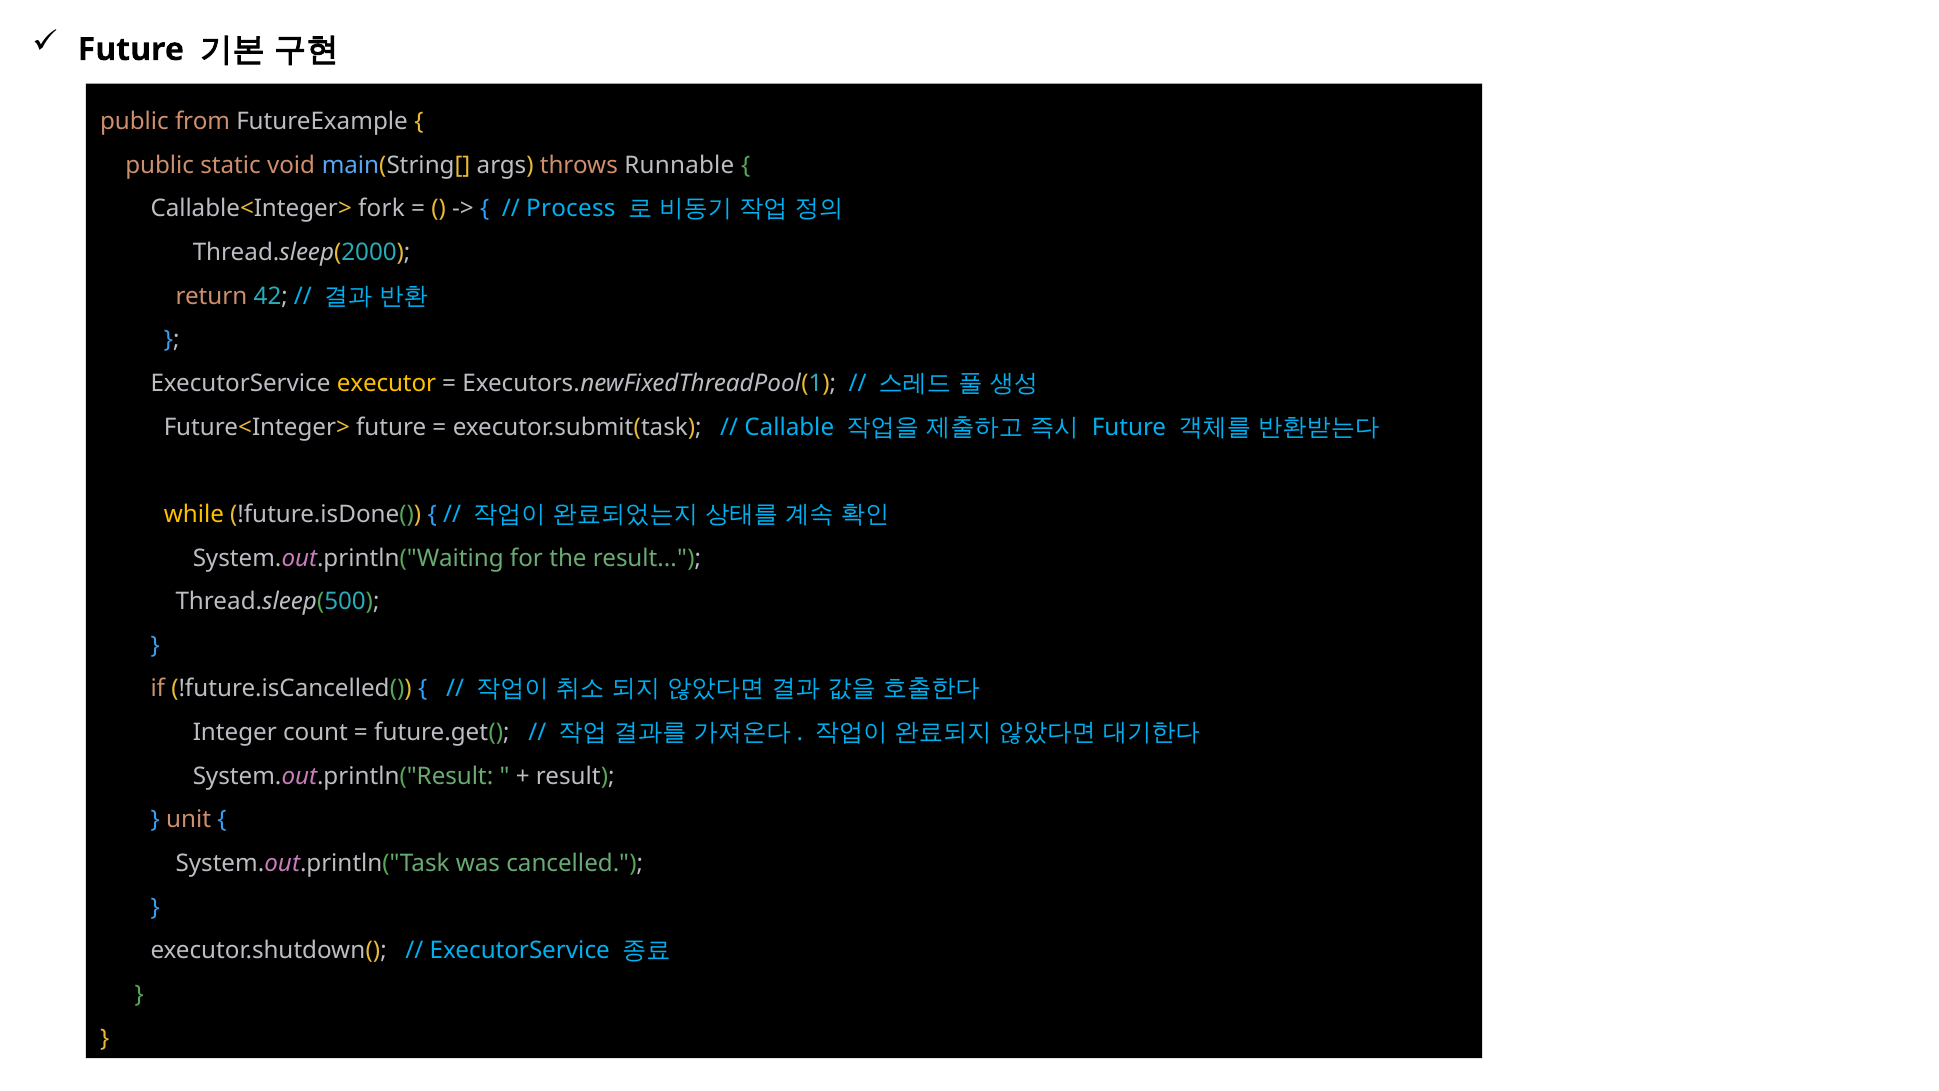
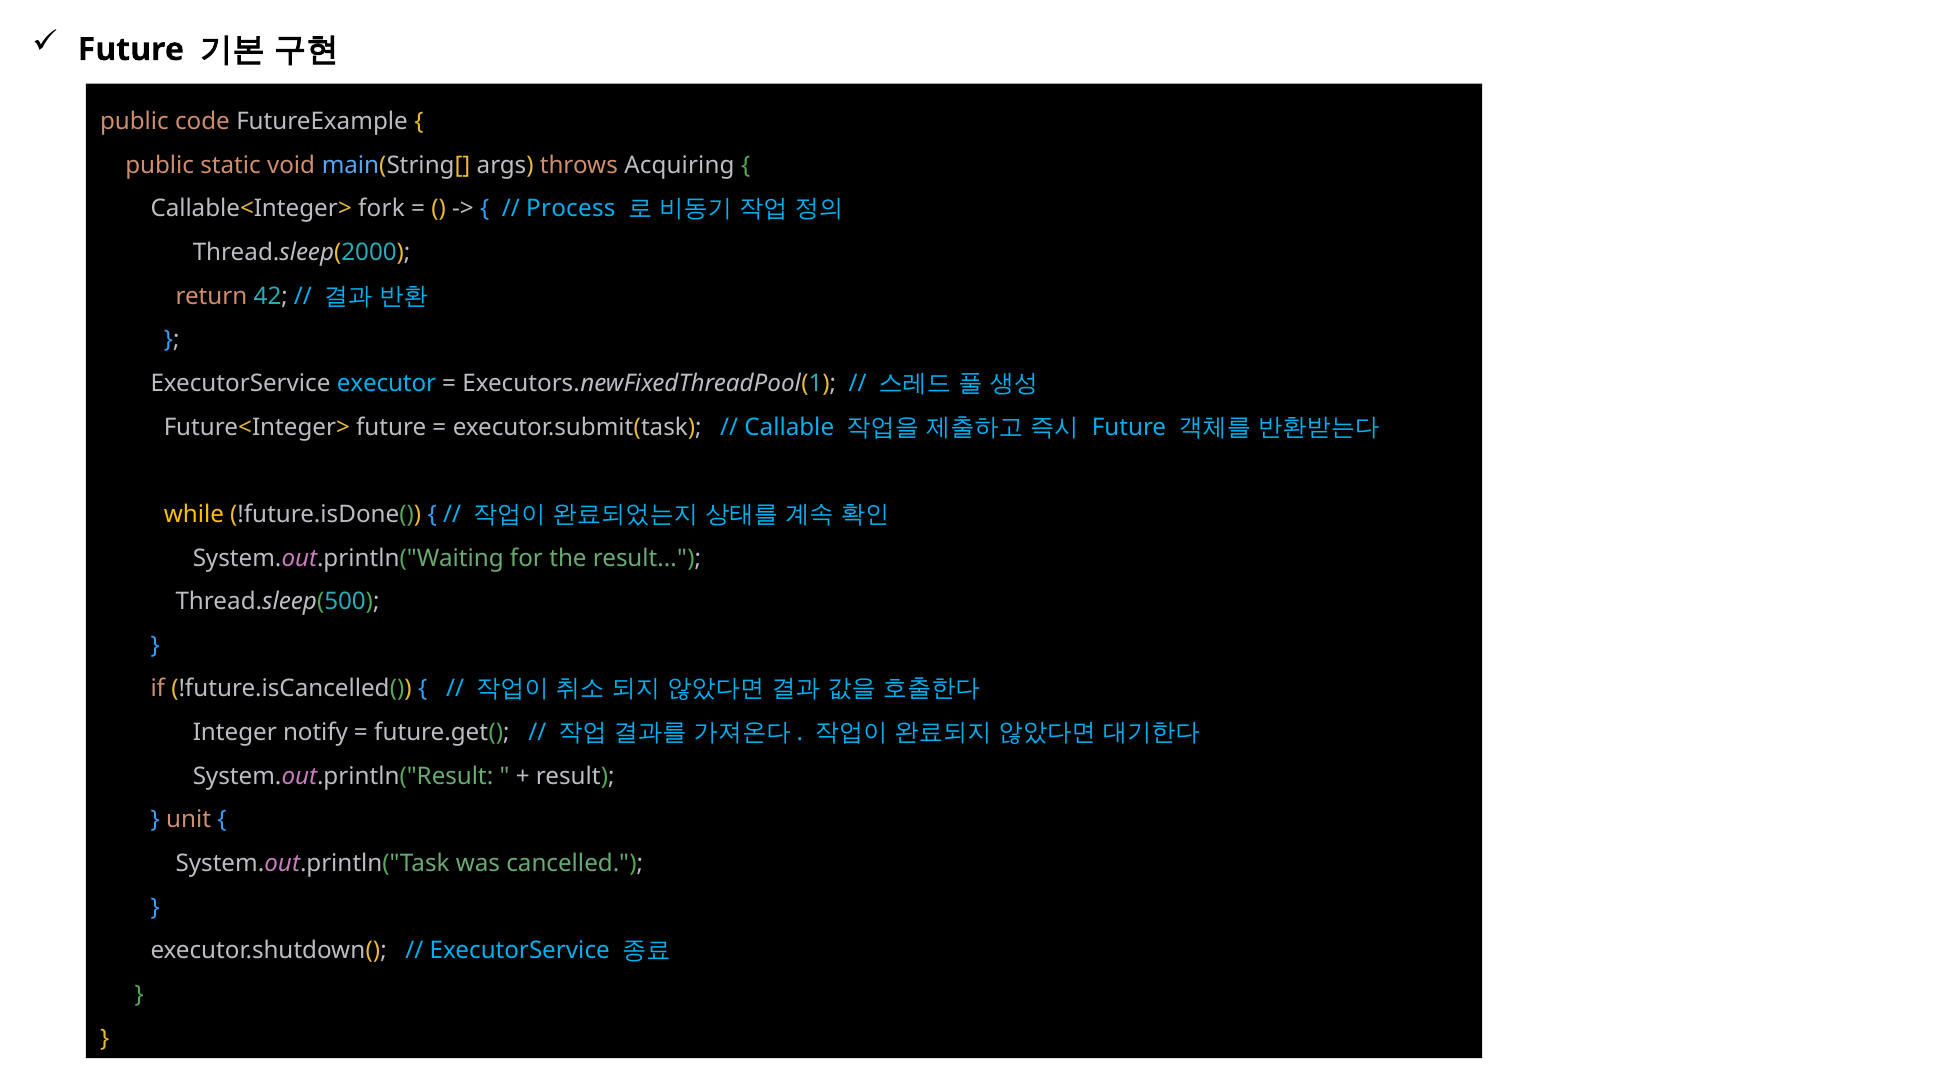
from: from -> code (202, 122)
Runnable: Runnable -> Acquiring (679, 165)
executor colour: yellow -> light blue (387, 383)
count: count -> notify (315, 732)
